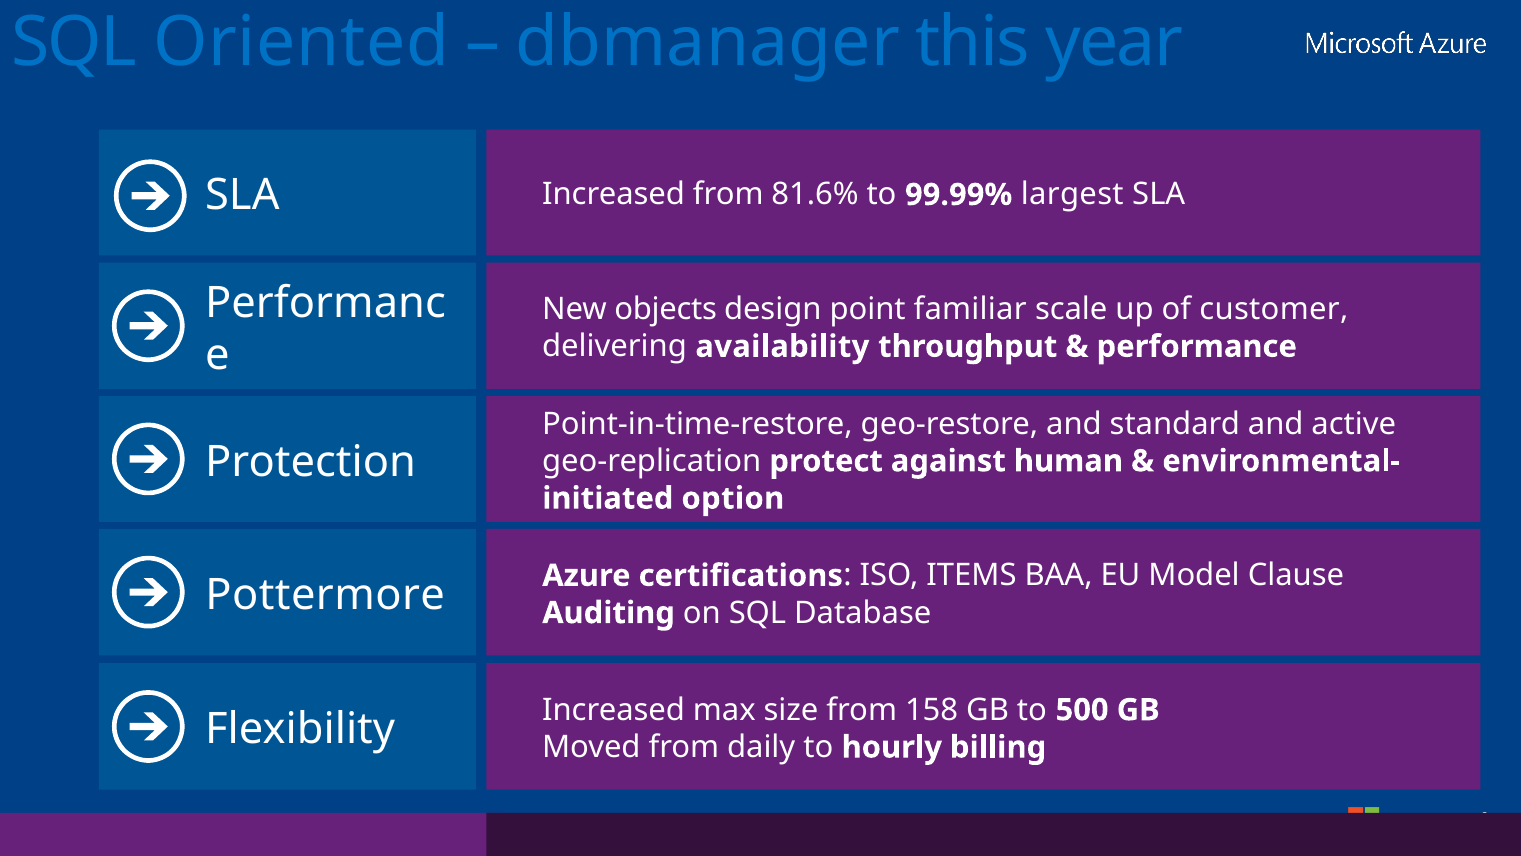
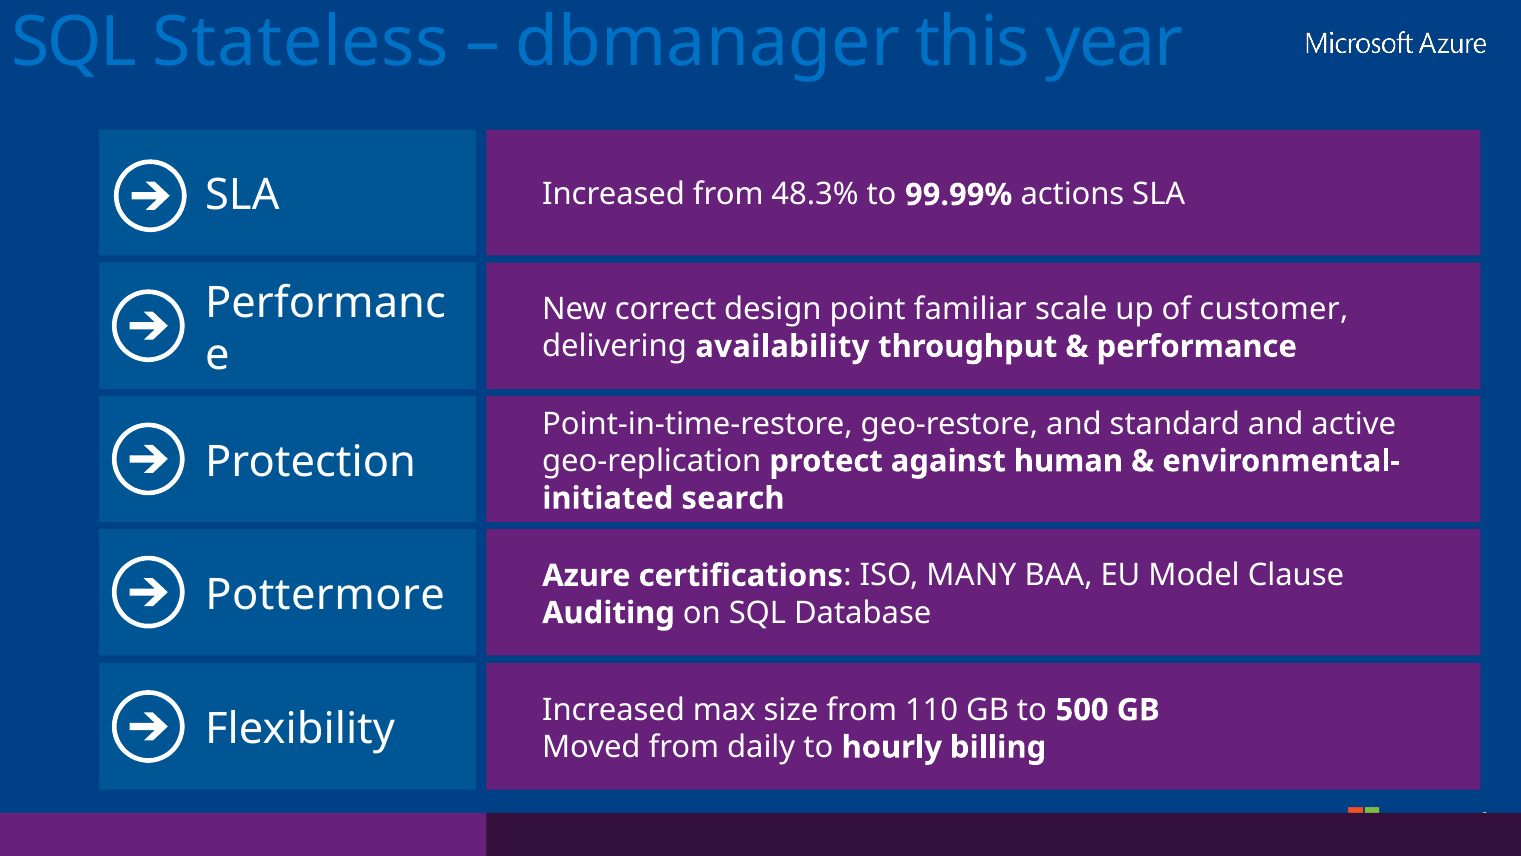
Oriented: Oriented -> Stateless (301, 43)
81.6%: 81.6% -> 48.3% (815, 195)
largest: largest -> actions (1072, 195)
objects: objects -> correct (666, 309)
option: option -> search (733, 498)
ITEMS: ITEMS -> MANY (971, 575)
158: 158 -> 110 (932, 710)
